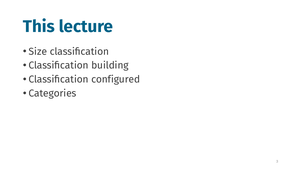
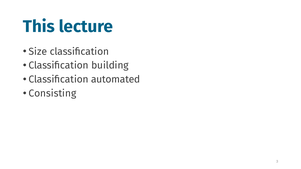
configured: configured -> automated (116, 80)
Categories: Categories -> Consisting (52, 94)
